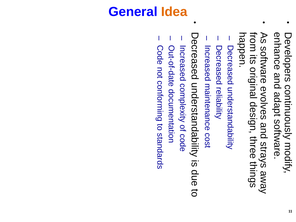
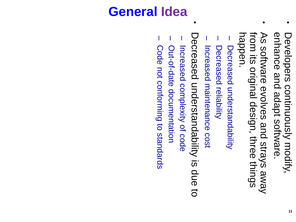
Idea colour: orange -> purple (174, 12)
